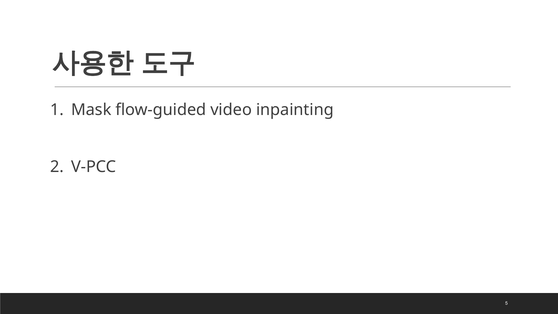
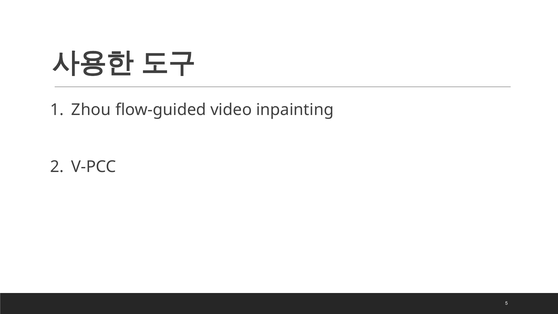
Mask: Mask -> Zhou (91, 110)
